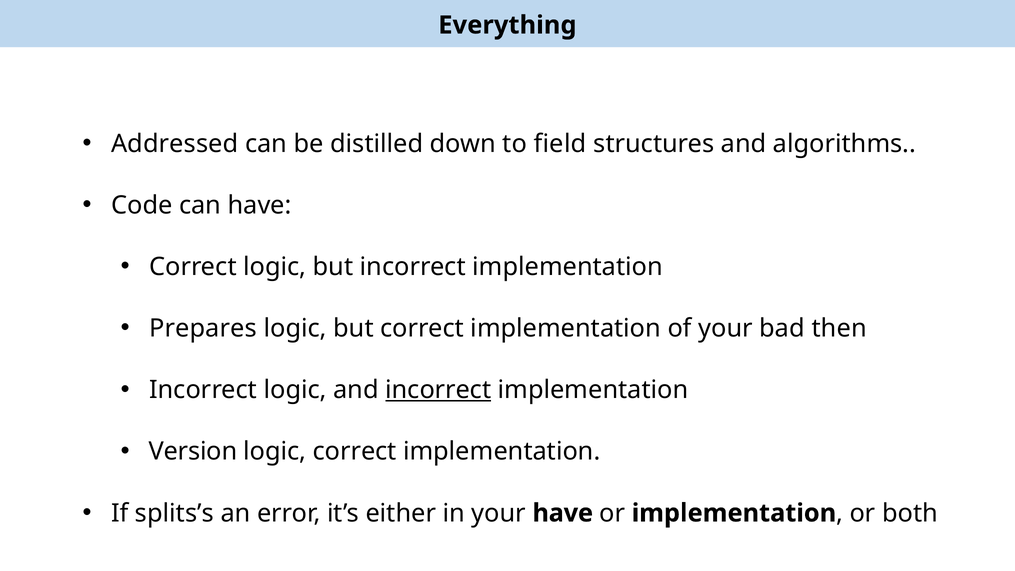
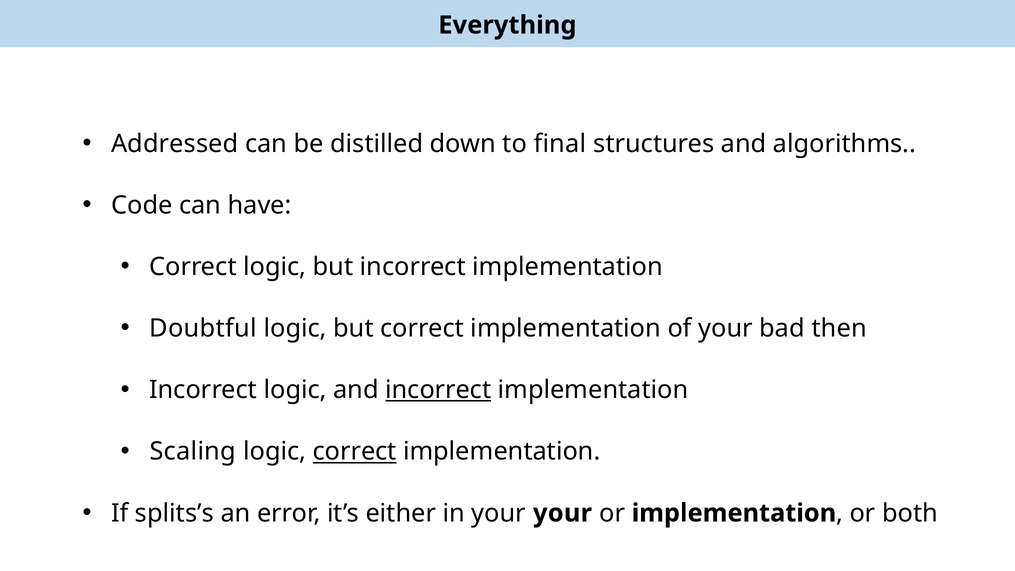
field: field -> final (560, 144)
Prepares: Prepares -> Doubtful (203, 328)
Version: Version -> Scaling (193, 452)
correct underline: none -> present (355, 452)
your have: have -> your (563, 513)
